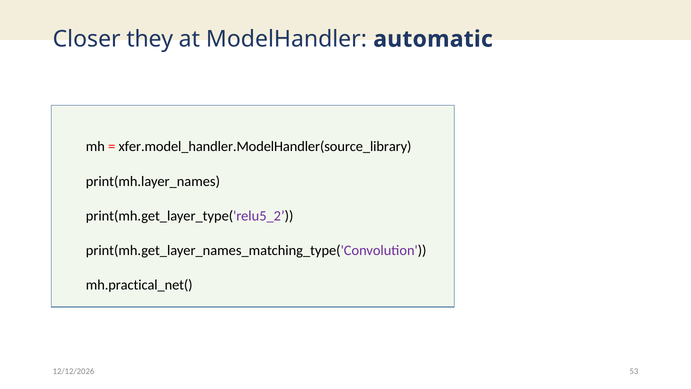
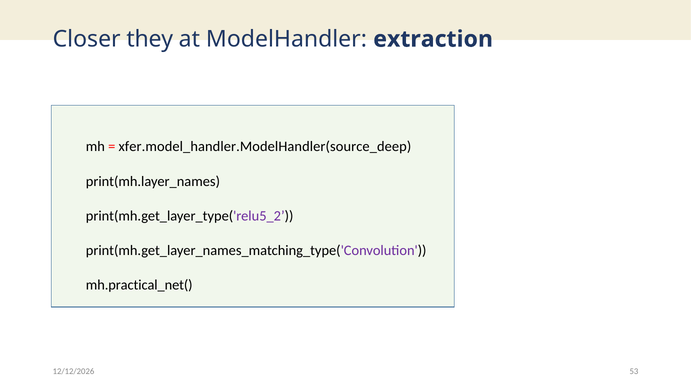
automatic: automatic -> extraction (433, 39)
xfer.model_handler.ModelHandler(source_library: xfer.model_handler.ModelHandler(source_library -> xfer.model_handler.ModelHandler(source_deep (265, 147)
